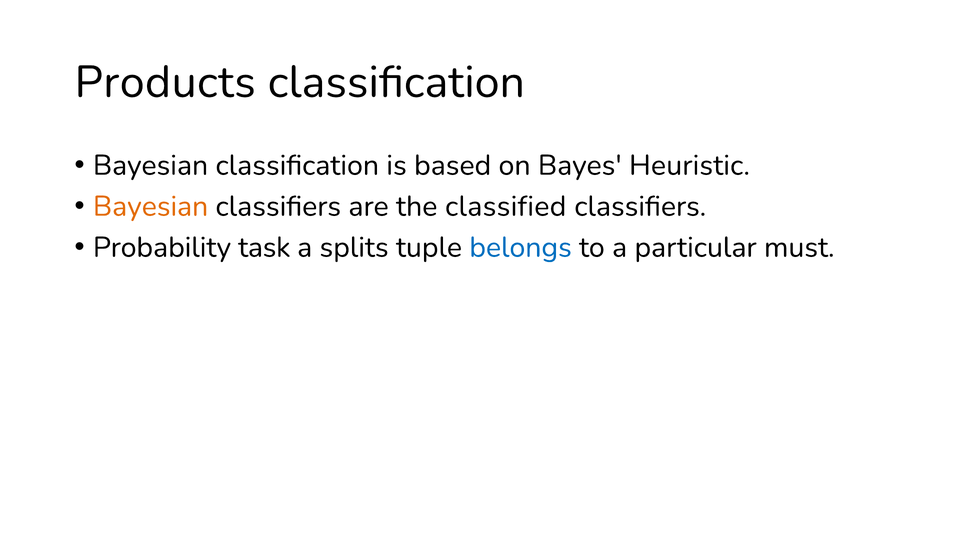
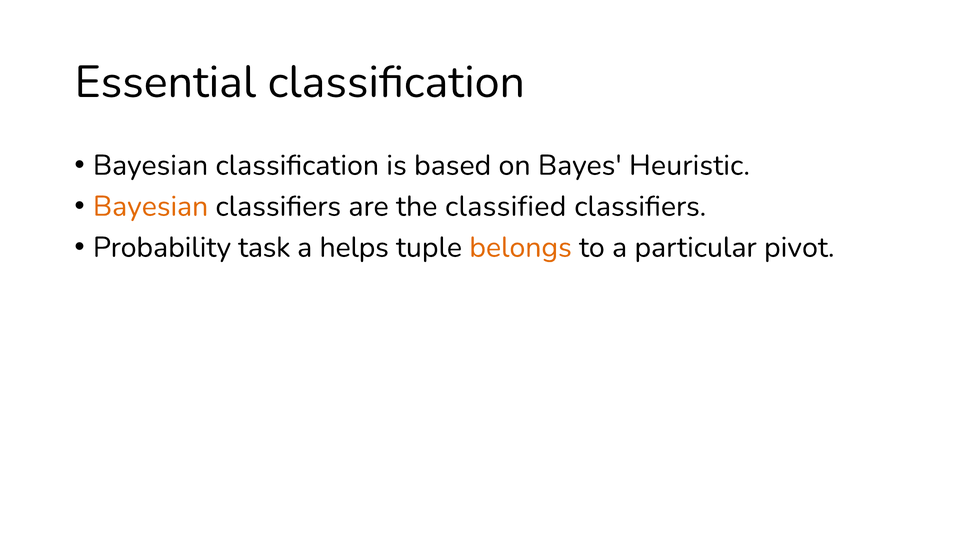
Products: Products -> Essential (165, 82)
splits: splits -> helps (354, 247)
belongs colour: blue -> orange (521, 247)
must: must -> pivot (799, 247)
